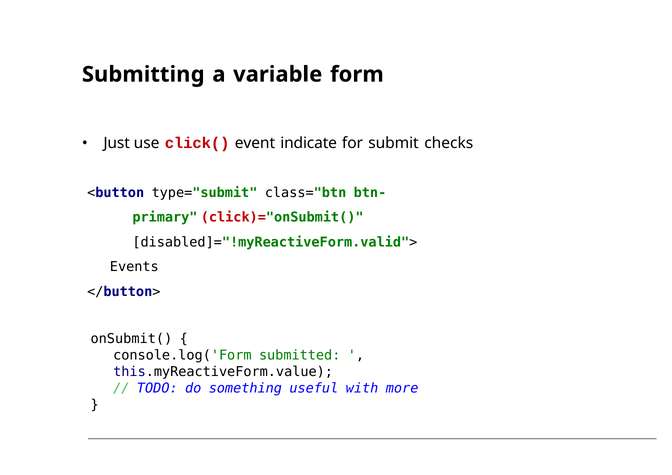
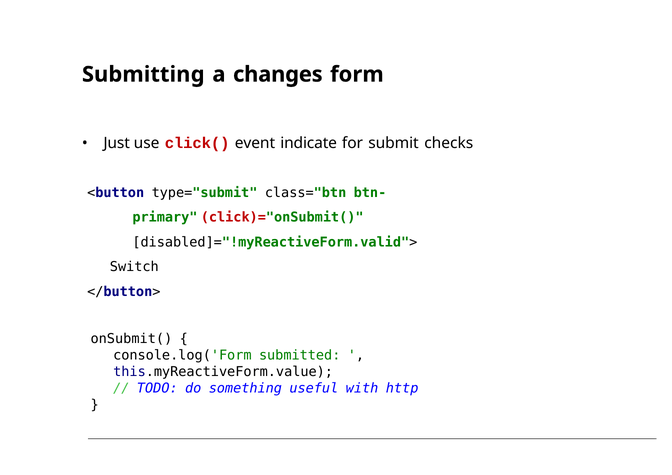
variable: variable -> changes (278, 74)
Events: Events -> Switch (134, 267)
more: more -> http (402, 388)
